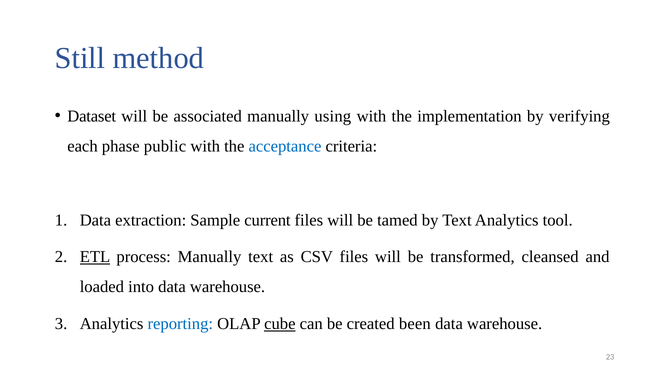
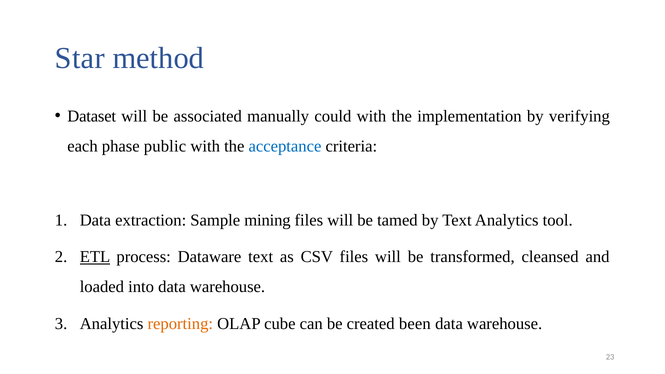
Still: Still -> Star (80, 58)
using: using -> could (333, 116)
current: current -> mining (267, 220)
process Manually: Manually -> Dataware (210, 257)
reporting colour: blue -> orange (180, 324)
cube underline: present -> none (280, 324)
